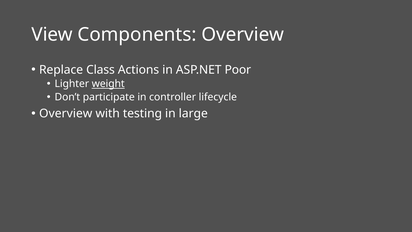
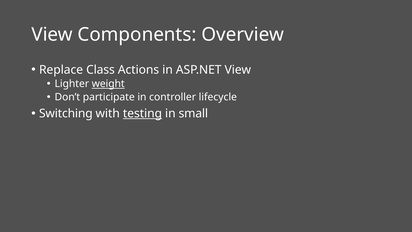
ASP.NET Poor: Poor -> View (238, 70)
Overview: Overview -> Switching (66, 113)
testing underline: none -> present (142, 113)
large: large -> small (193, 113)
